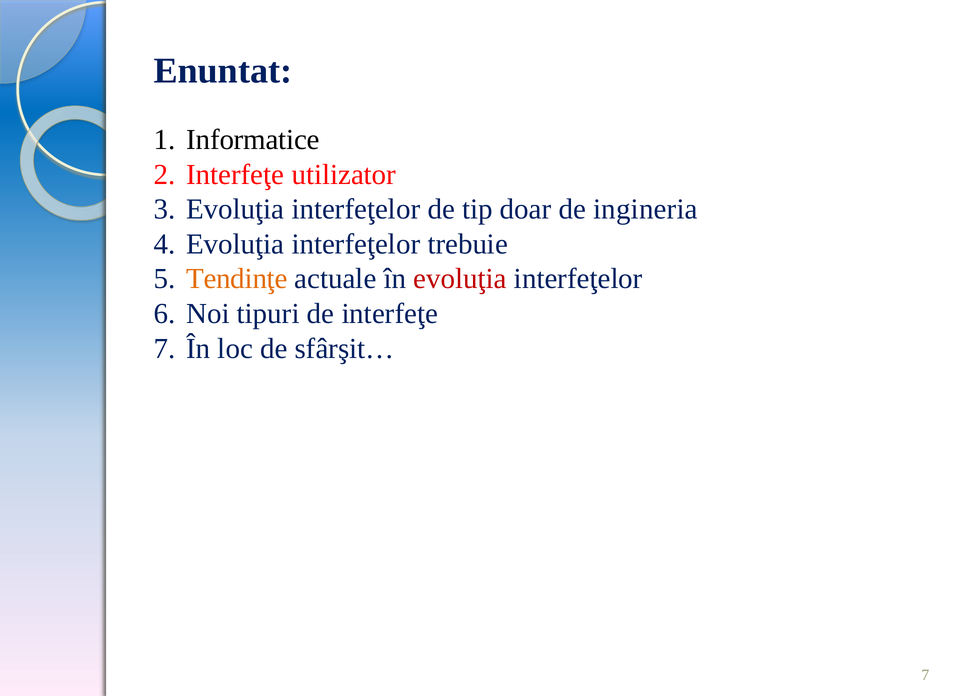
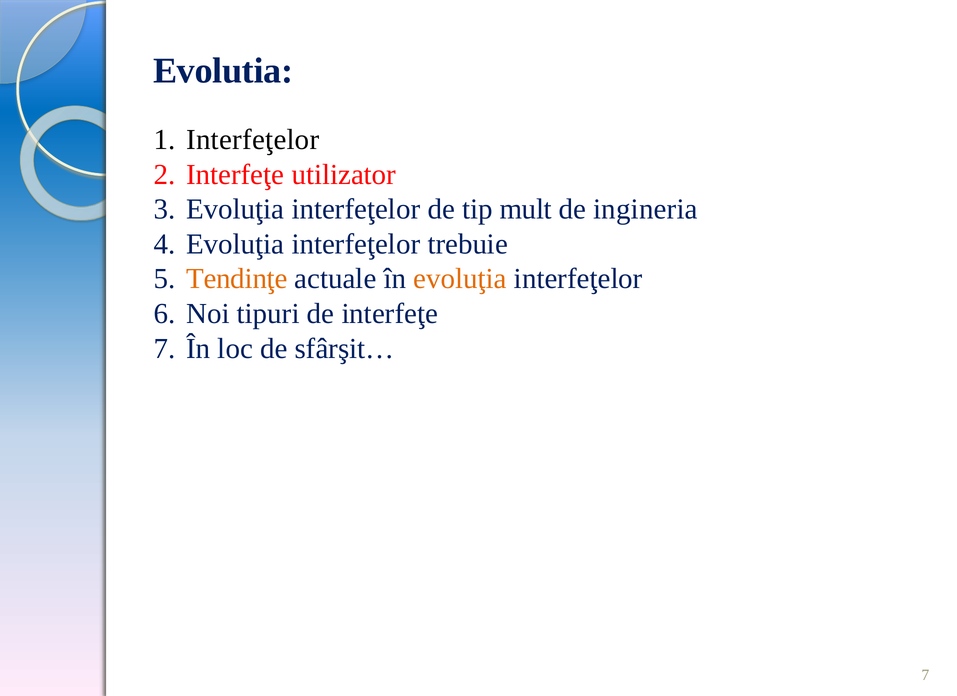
Enuntat: Enuntat -> Evolutia (223, 71)
Informatice: Informatice -> Interfeţelor (253, 140)
doar: doar -> mult (526, 209)
evoluţia colour: red -> orange (460, 279)
